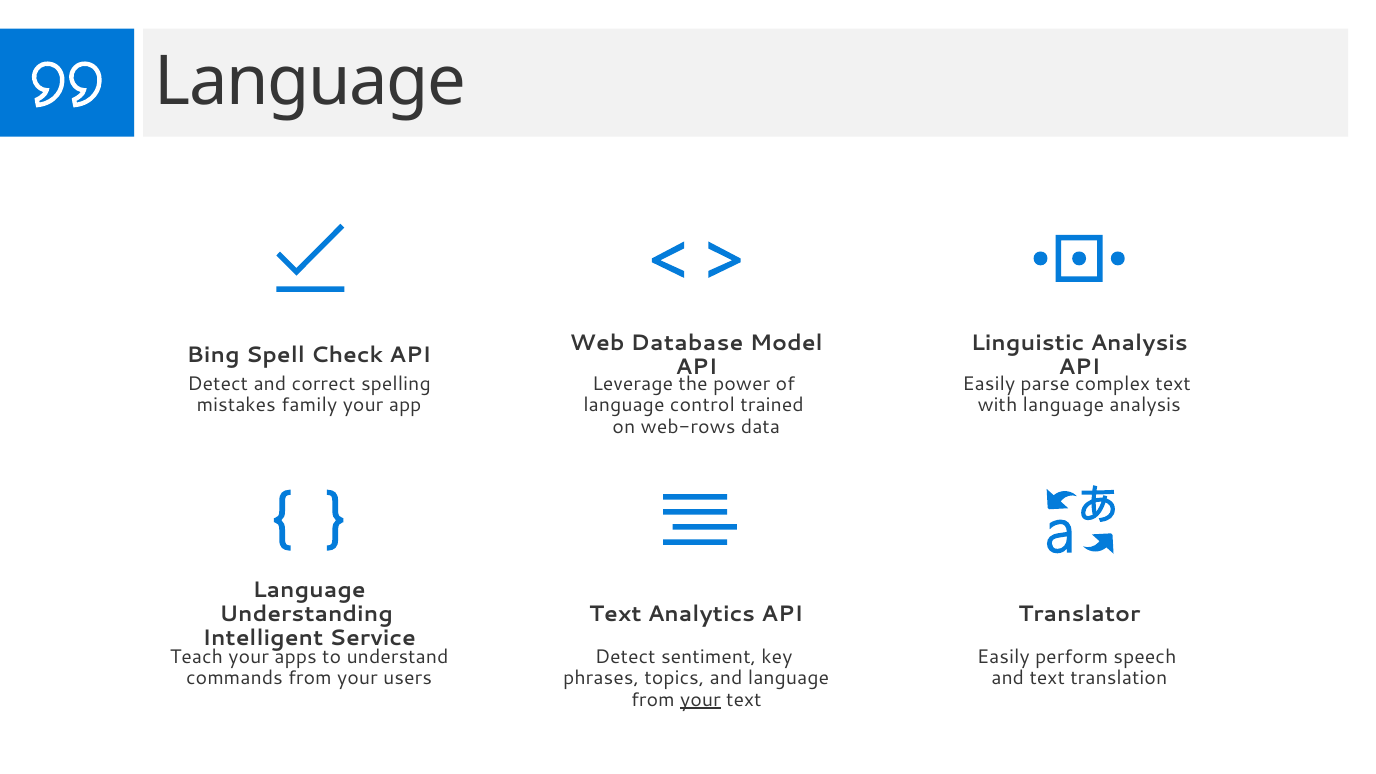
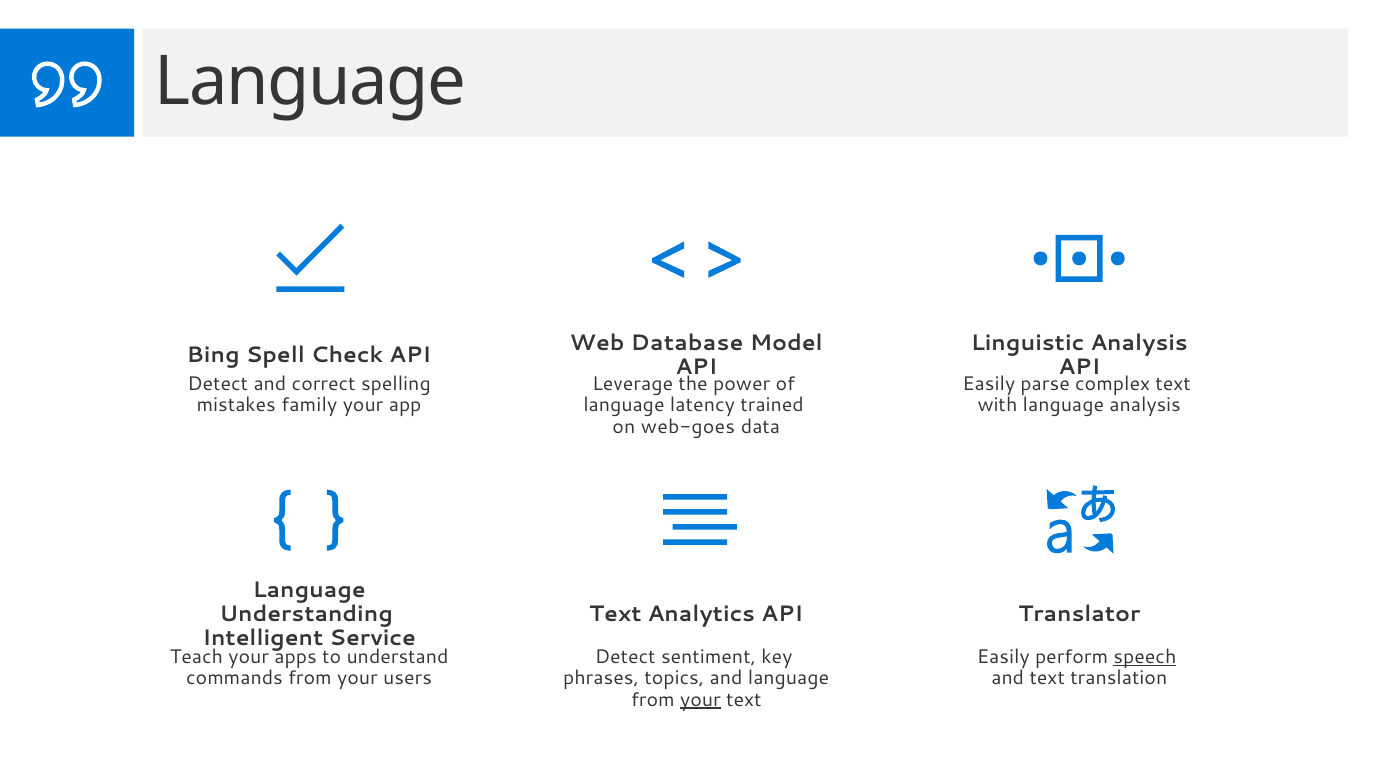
control: control -> latency (702, 405)
web-rows: web-rows -> web-goes (688, 427)
speech underline: none -> present (1145, 657)
